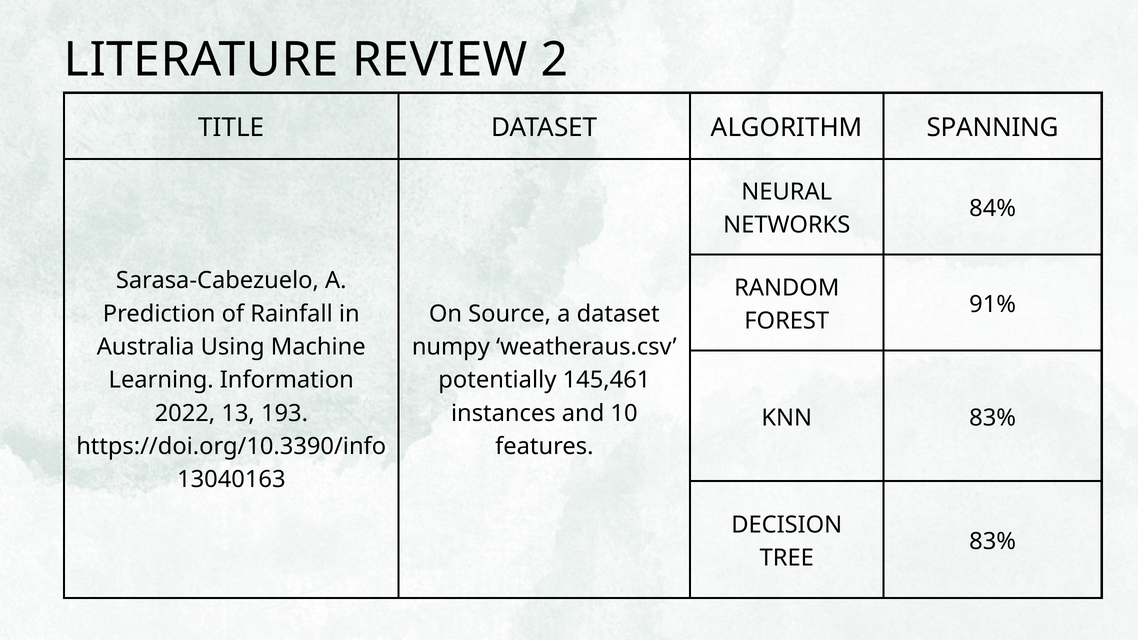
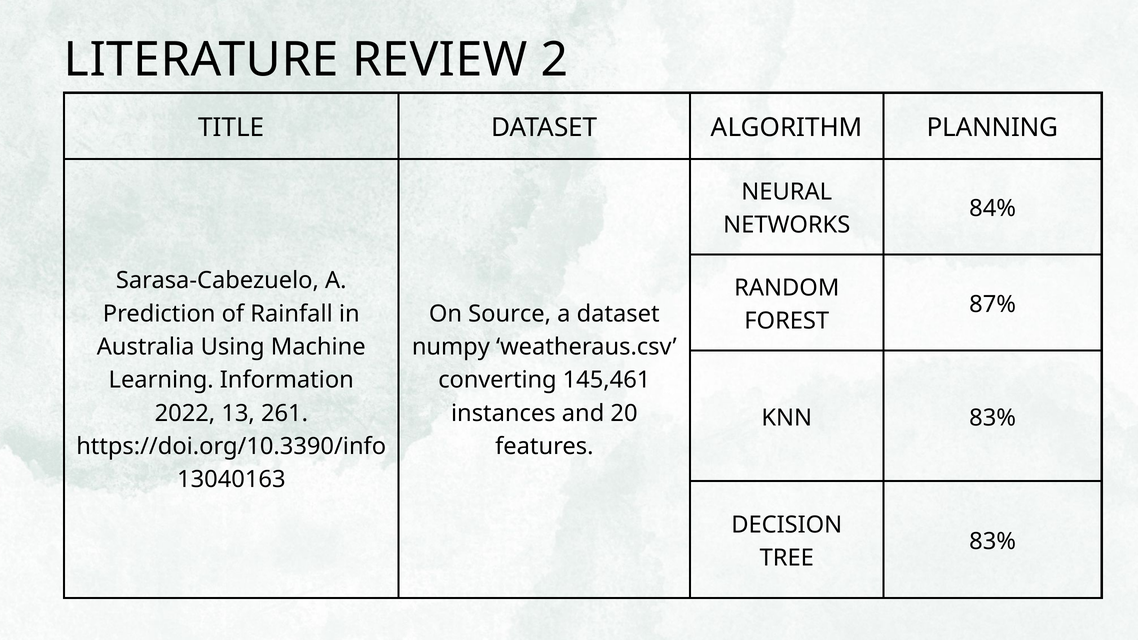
SPANNING: SPANNING -> PLANNING (993, 128)
91%: 91% -> 87% (993, 304)
potentially: potentially -> converting (497, 380)
193: 193 -> 261 (285, 413)
10: 10 -> 20 (624, 413)
